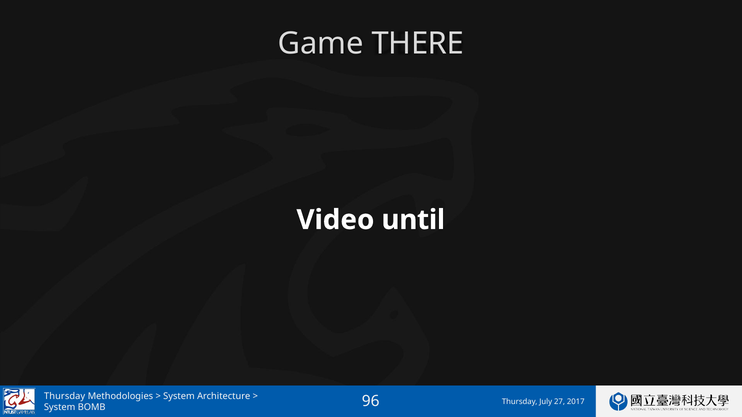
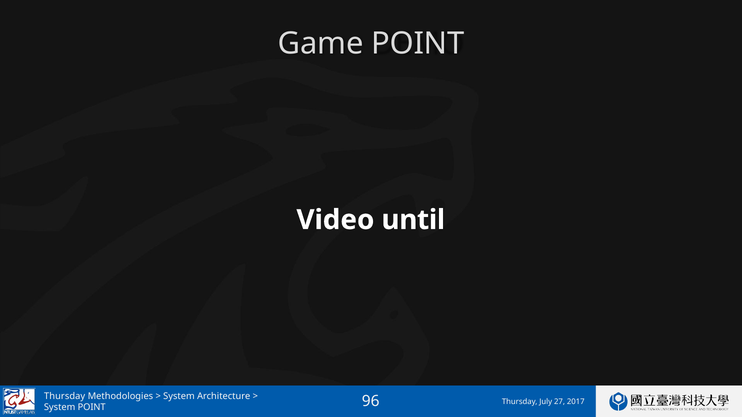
Game THERE: THERE -> POINT (418, 43)
System BOMB: BOMB -> POINT (92, 408)
